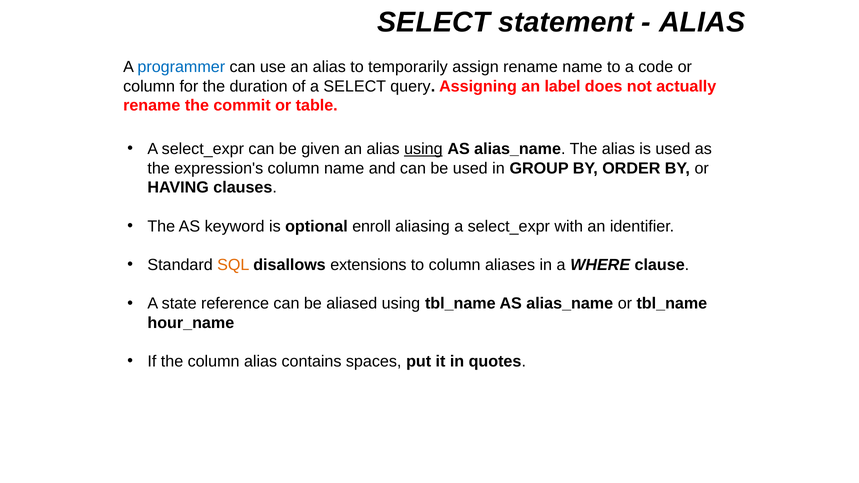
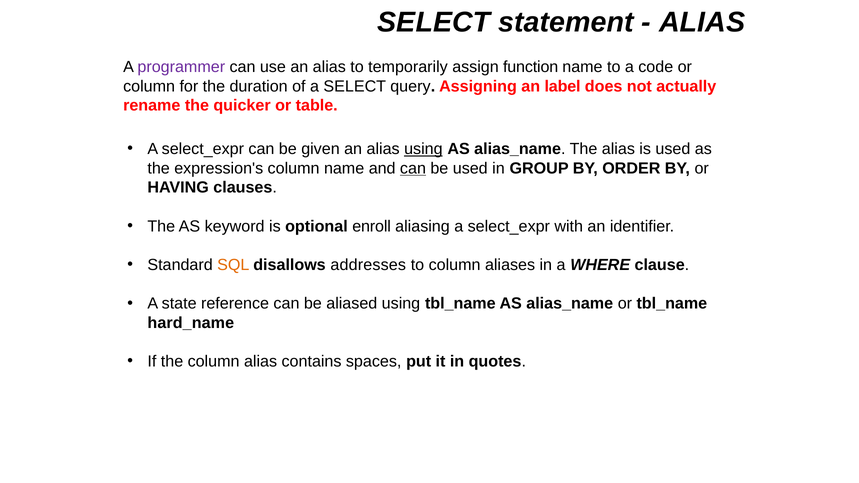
programmer colour: blue -> purple (181, 67)
assign rename: rename -> function (531, 67)
commit: commit -> quicker (242, 106)
can underline: none -> present (413, 168)
extensions: extensions -> addresses (368, 265)
hour_name: hour_name -> hard_name (191, 323)
